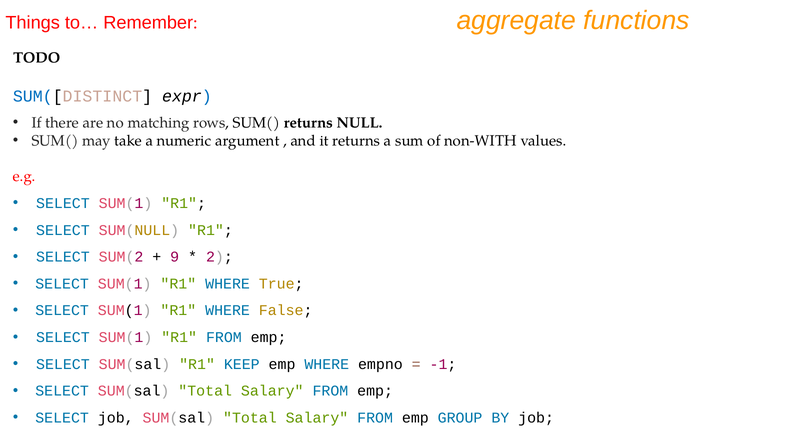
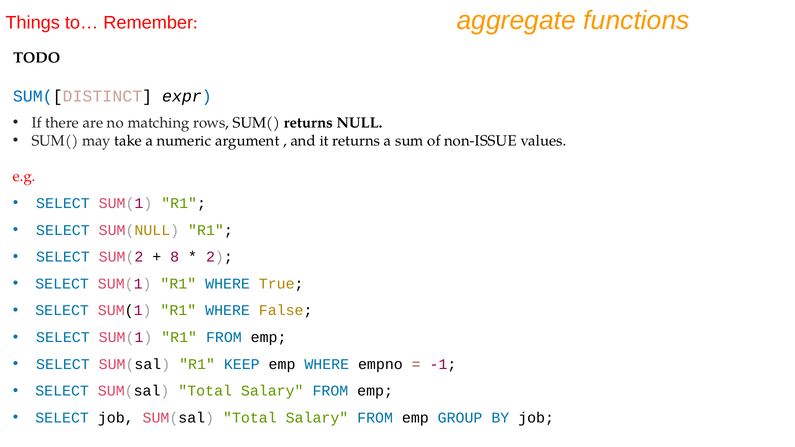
non-WITH: non-WITH -> non-ISSUE (480, 141)
9: 9 -> 8 (175, 257)
